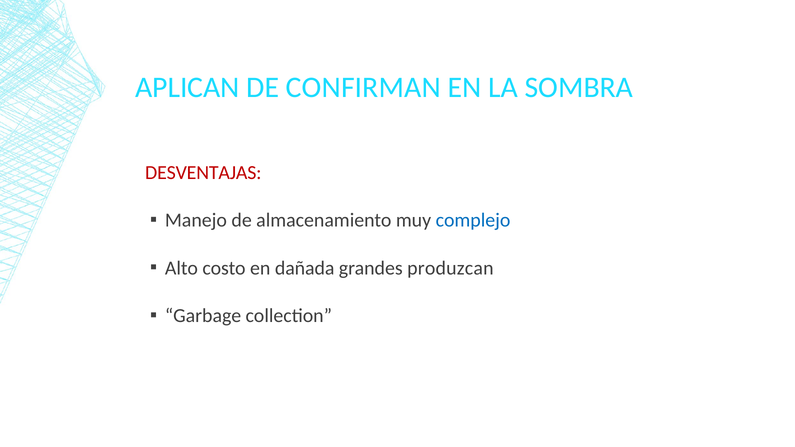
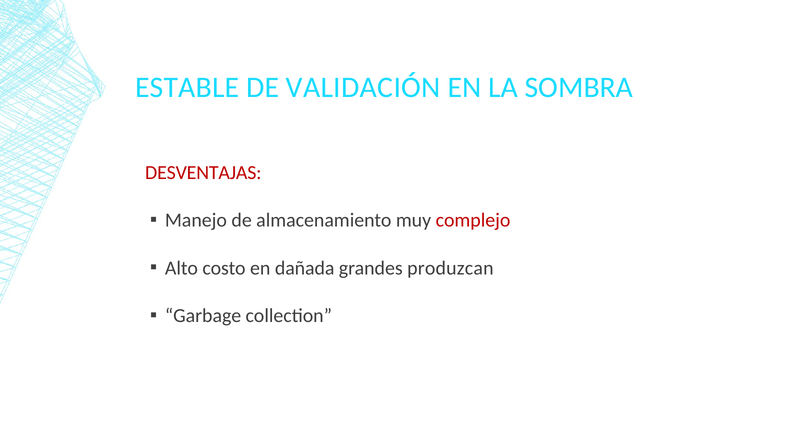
APLICAN: APLICAN -> ESTABLE (187, 87)
CONFIRMAN: CONFIRMAN -> VALIDACIÓN (363, 87)
complejo colour: blue -> red (473, 220)
